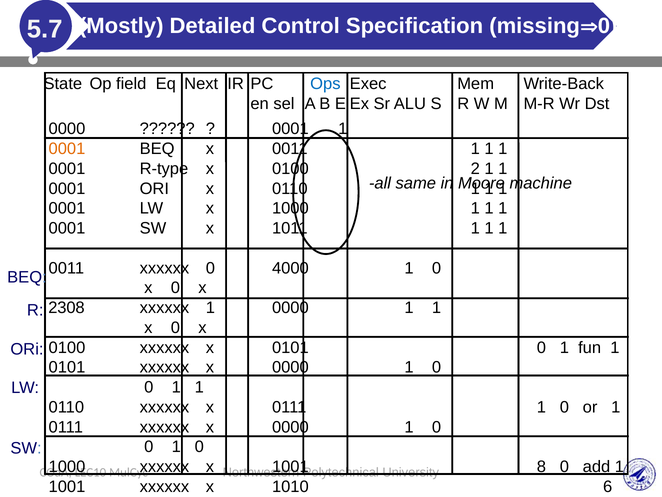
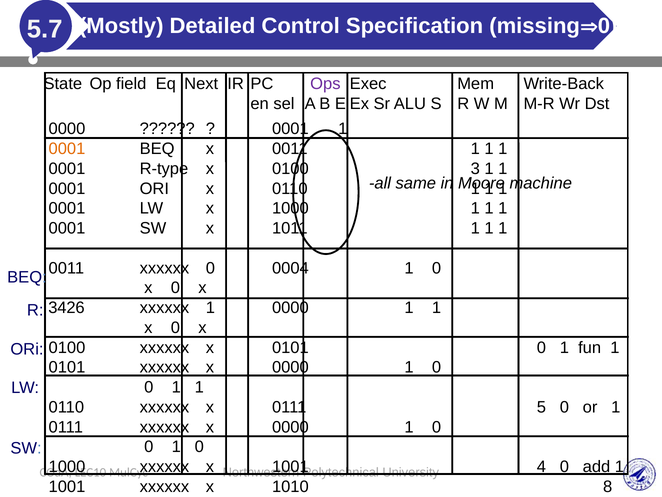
Ops colour: blue -> purple (325, 84)
2: 2 -> 3 (475, 169)
4000: 4000 -> 0004 (290, 268)
2308: 2308 -> 3426 (66, 308)
0111 1: 1 -> 5 (541, 407)
8: 8 -> 4 (541, 466)
6: 6 -> 8 (608, 486)
